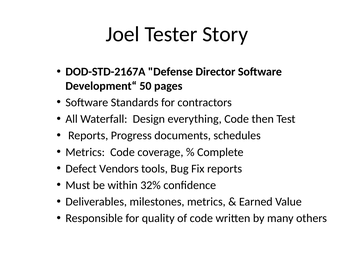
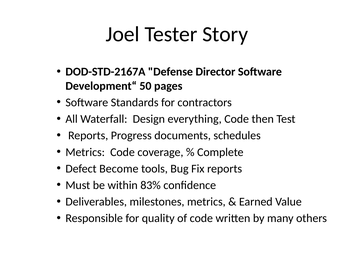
Vendors: Vendors -> Become (119, 168)
32%: 32% -> 83% (151, 185)
